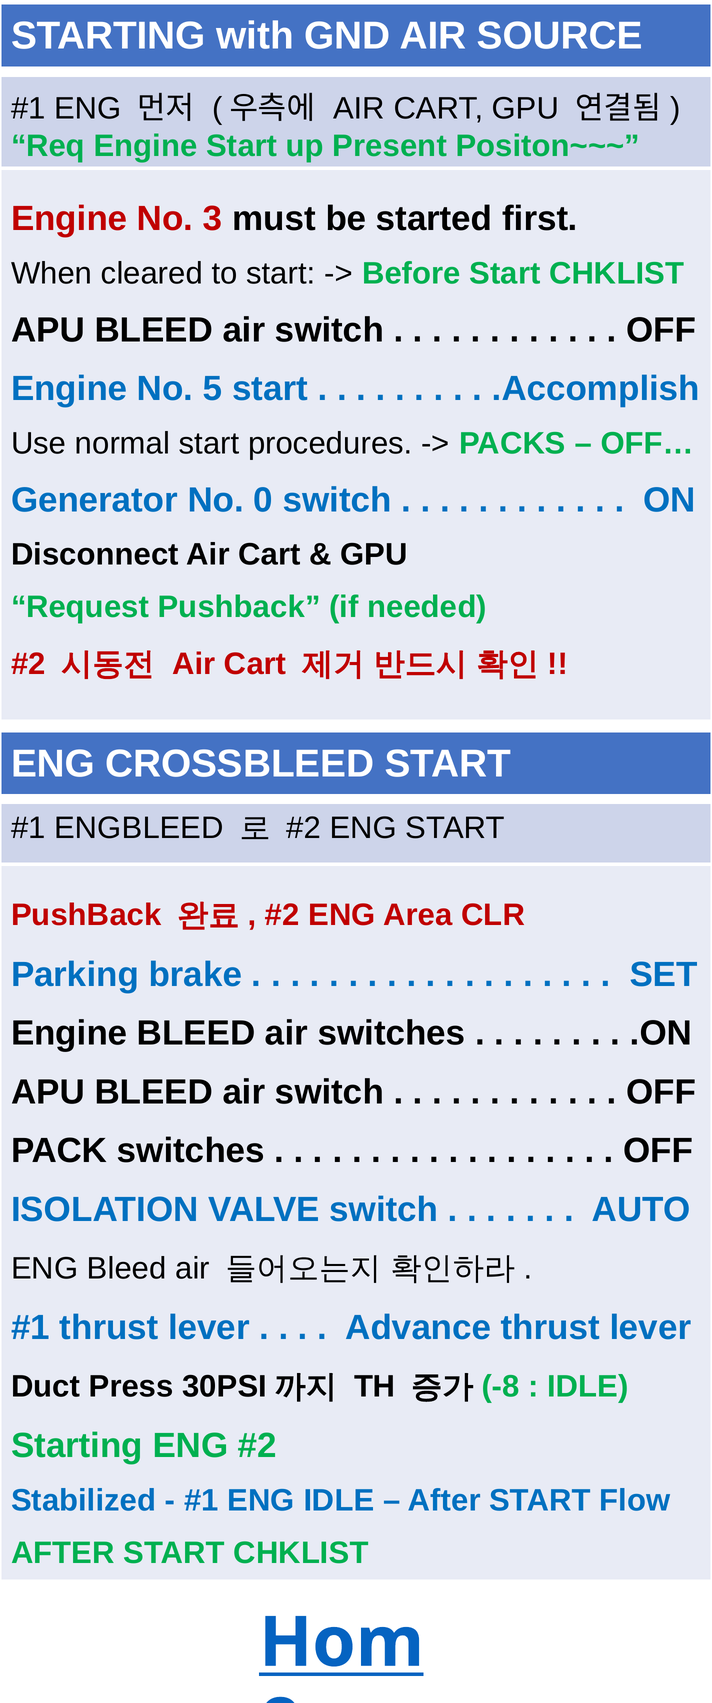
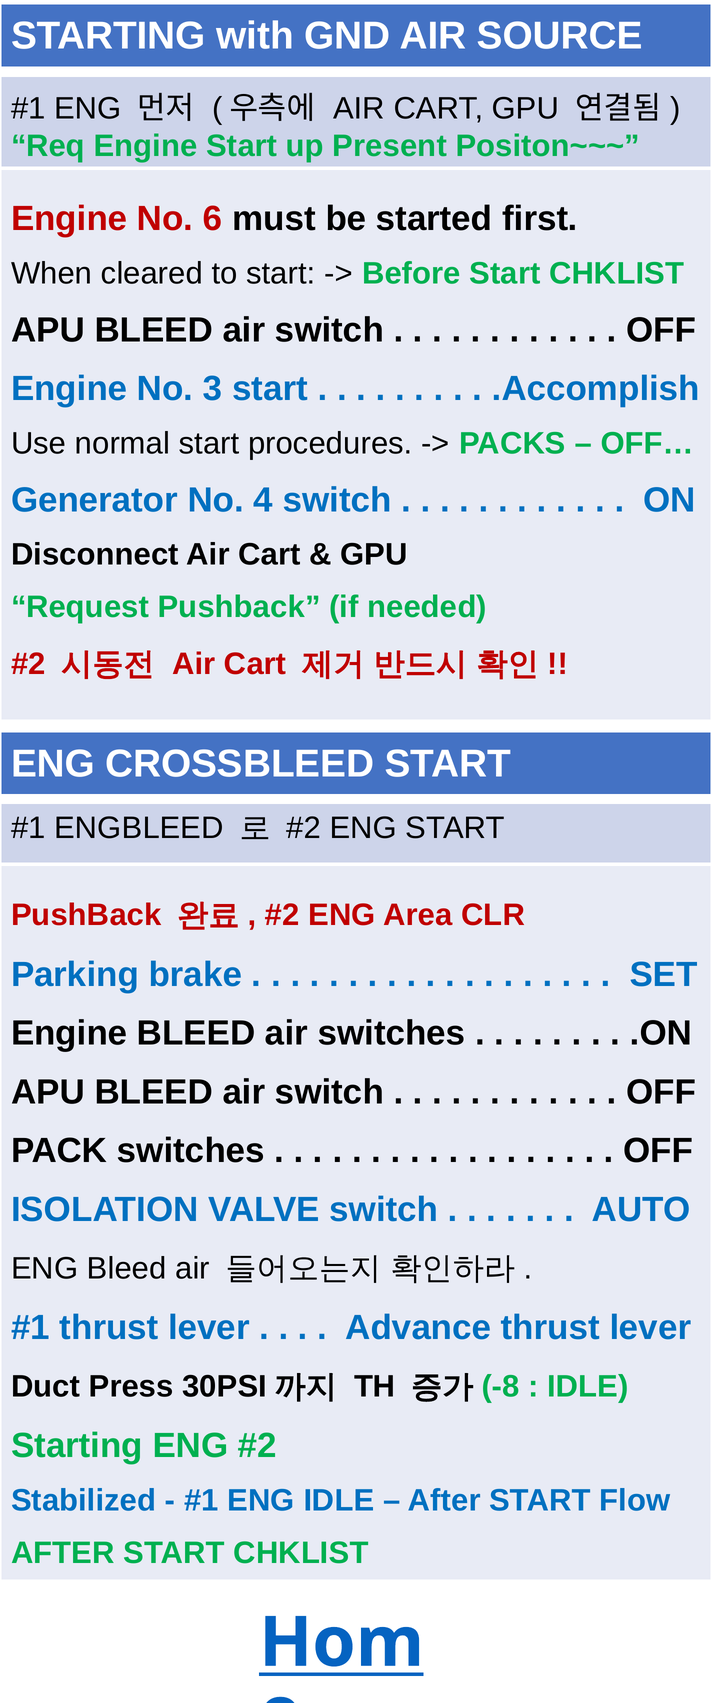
3: 3 -> 6 (213, 219)
5: 5 -> 3 (213, 389)
0: 0 -> 4 (263, 500)
